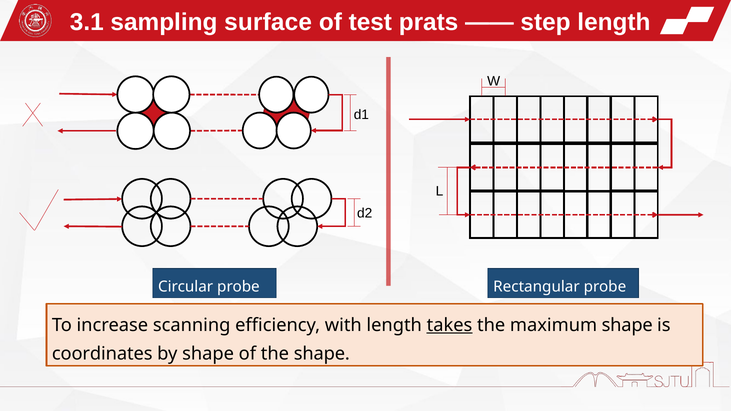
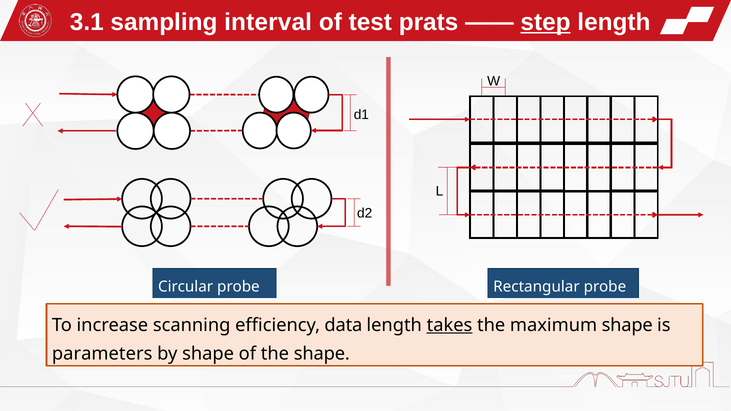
surface: surface -> interval (268, 22)
step underline: none -> present (546, 22)
with: with -> data (343, 325)
coordinates: coordinates -> parameters (102, 354)
